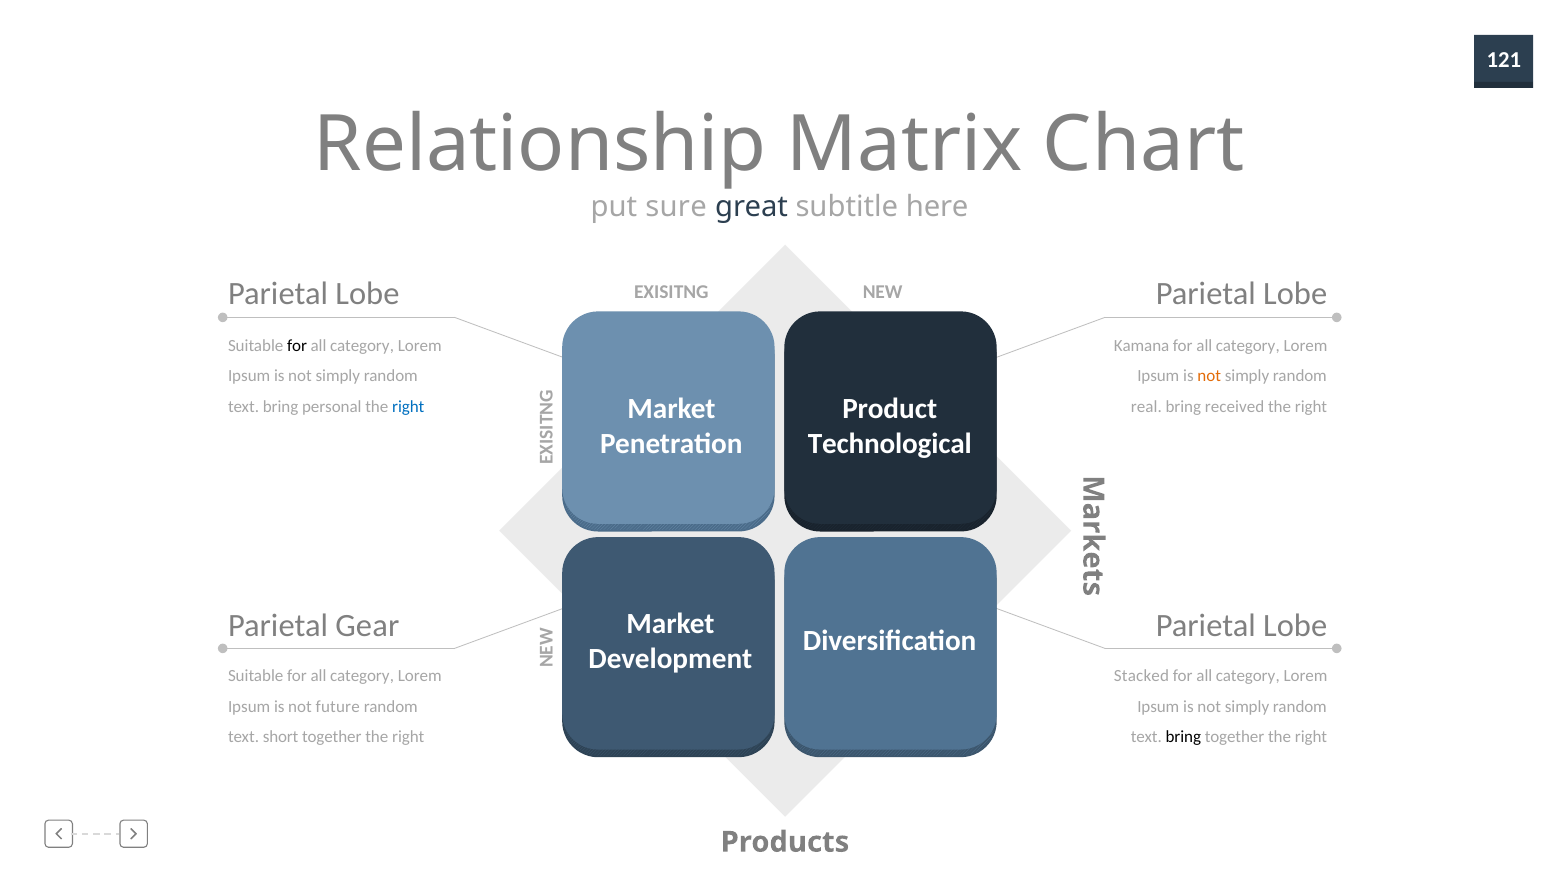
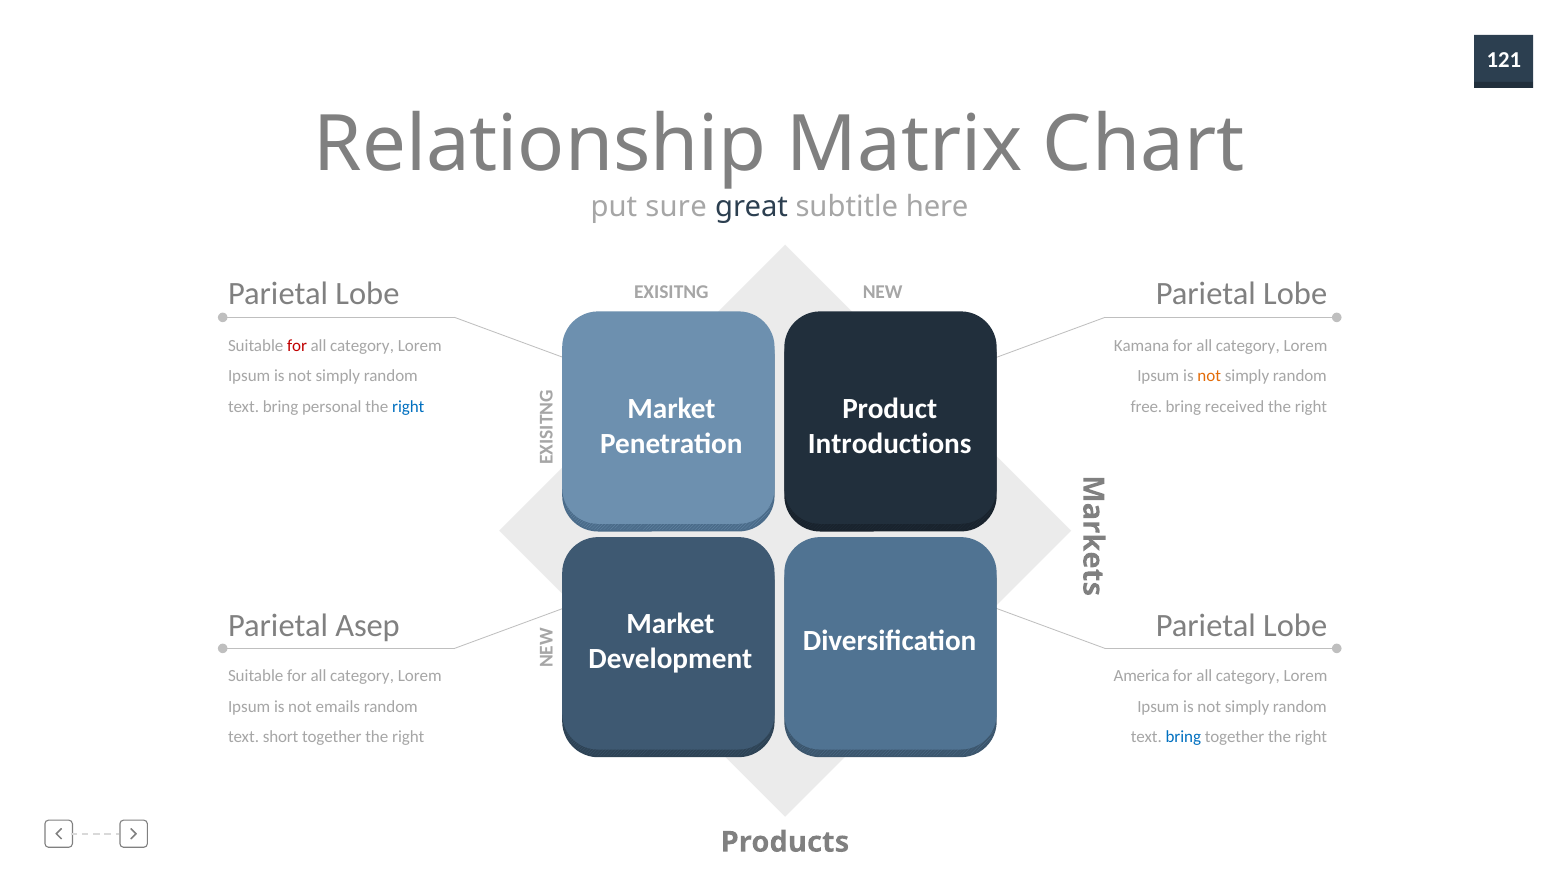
for colour: black -> red (297, 345)
real: real -> free (1146, 407)
Technological: Technological -> Introductions (890, 444)
Gear: Gear -> Asep (367, 626)
Stacked: Stacked -> America (1142, 676)
future: future -> emails (338, 706)
bring colour: black -> blue (1183, 737)
